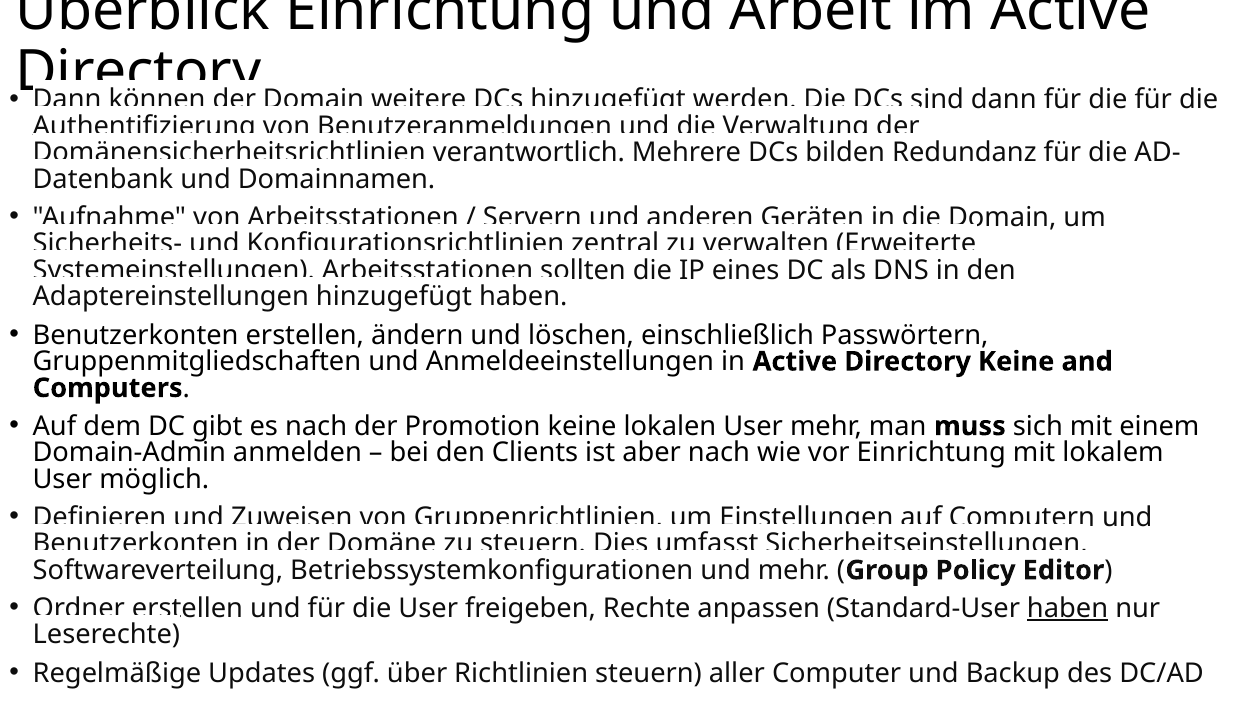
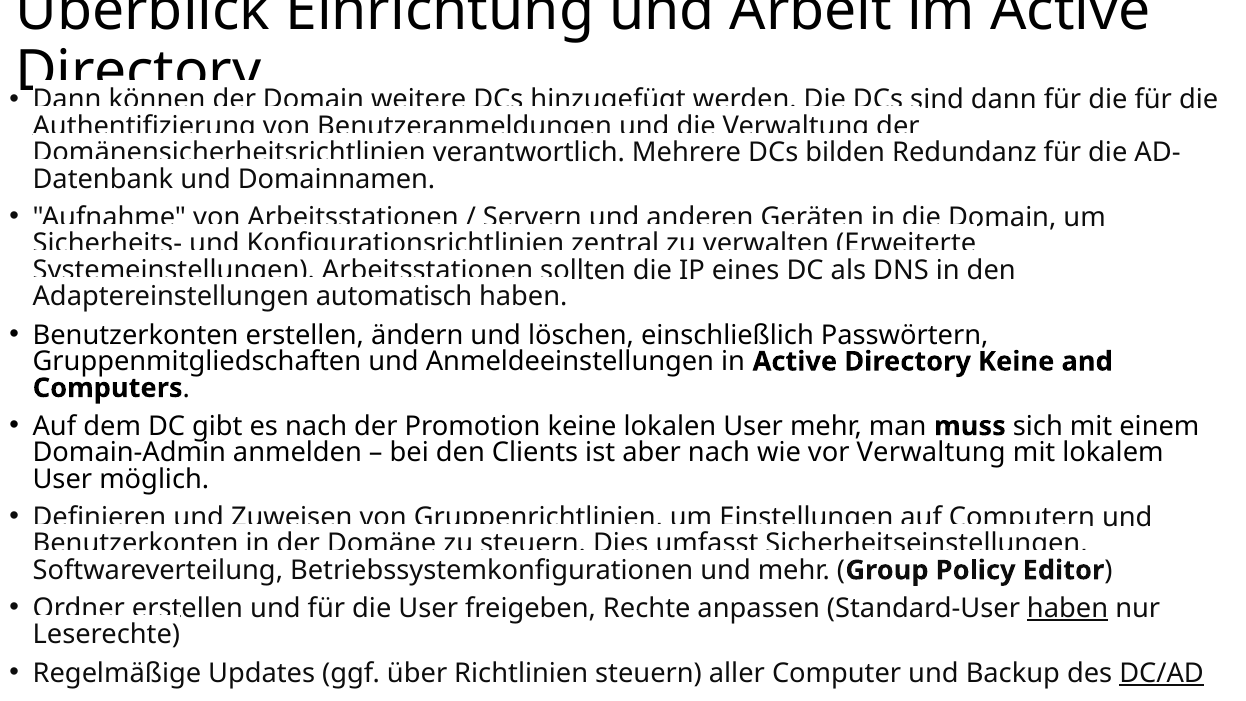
Adaptereinstellungen hinzugefügt: hinzugefügt -> automatisch (394, 297)
vor Einrichtung: Einrichtung -> Verwaltung (931, 453)
DC/AD underline: none -> present (1162, 673)
